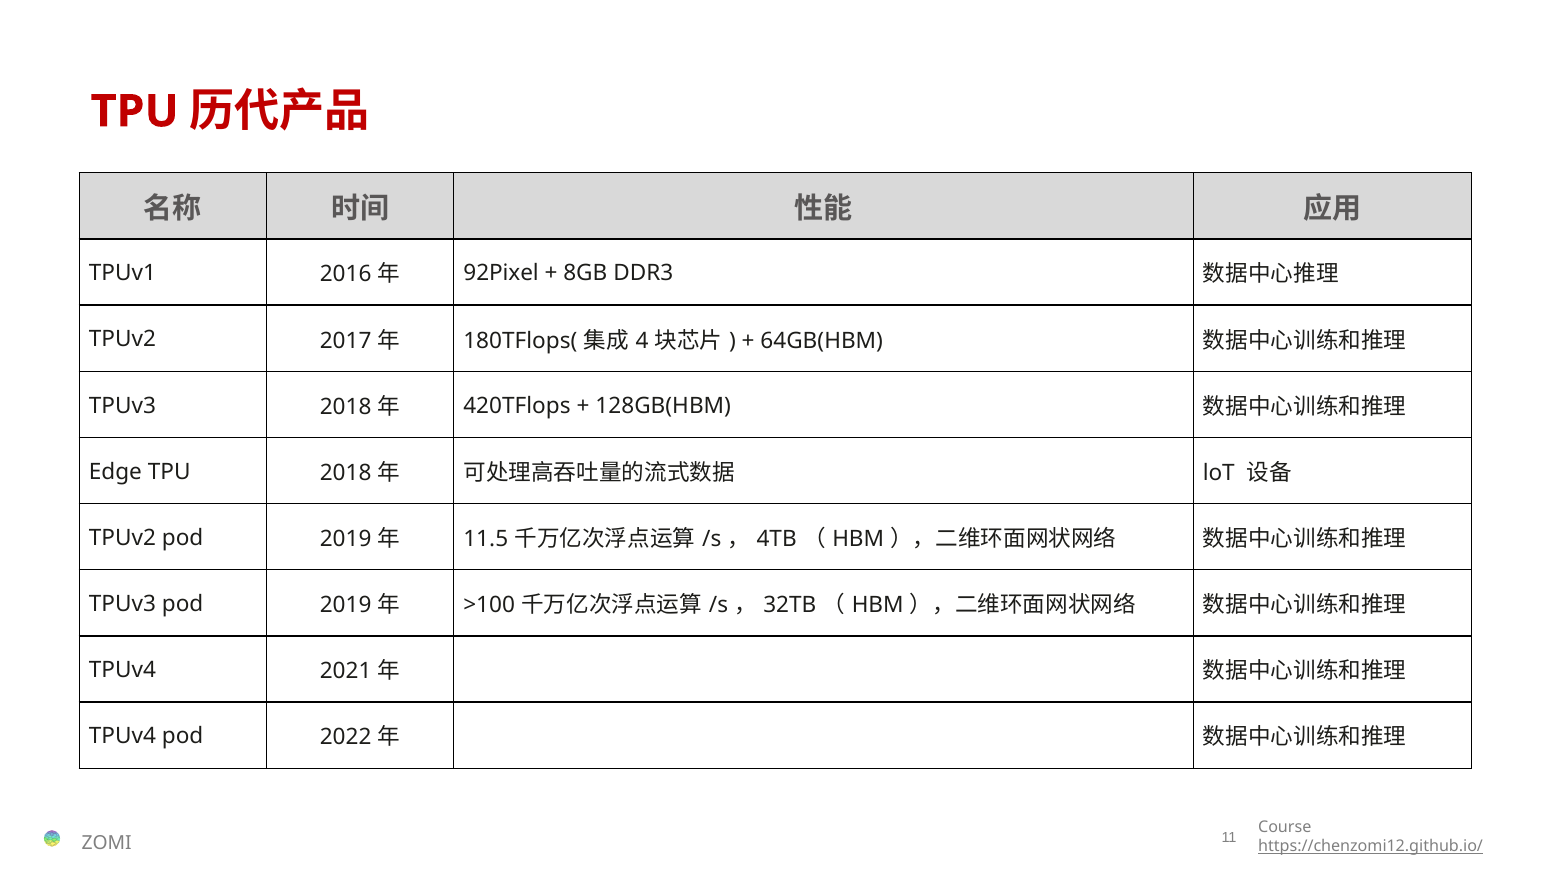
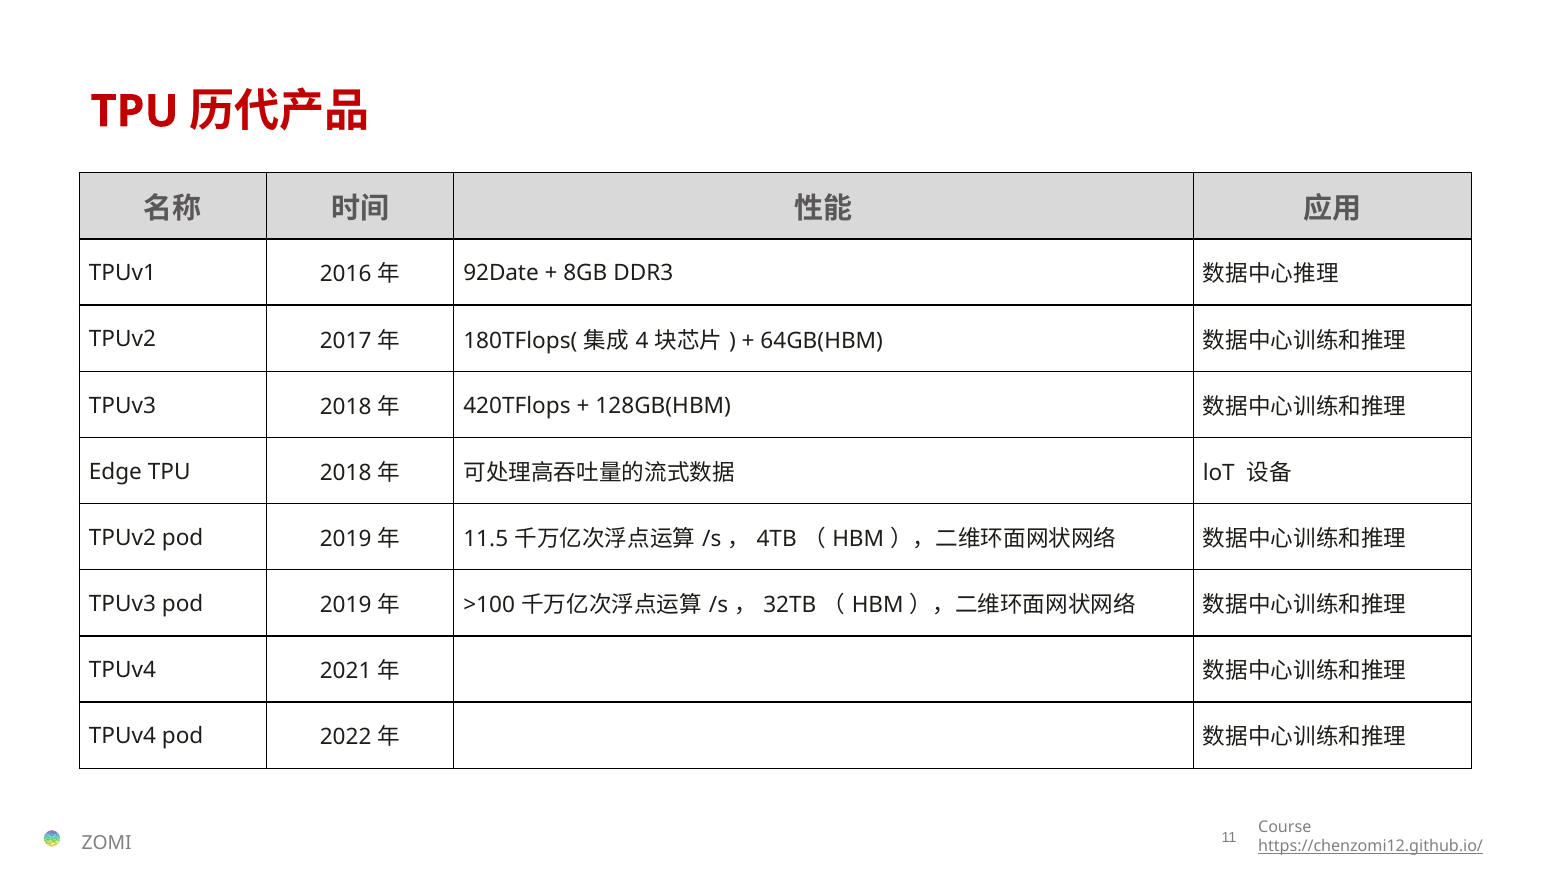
92Pixel: 92Pixel -> 92Date (501, 273)
